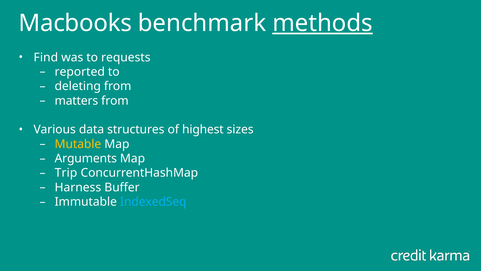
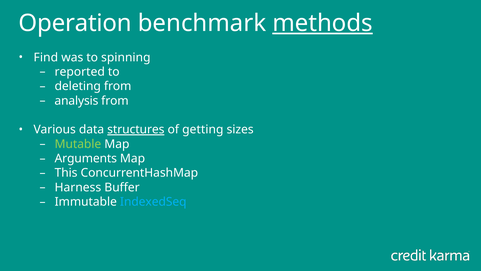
Macbooks: Macbooks -> Operation (75, 23)
requests: requests -> spinning (126, 57)
matters: matters -> analysis (76, 101)
structures underline: none -> present (136, 129)
highest: highest -> getting (203, 129)
Mutable colour: yellow -> light green (78, 144)
Trip: Trip -> This (66, 173)
